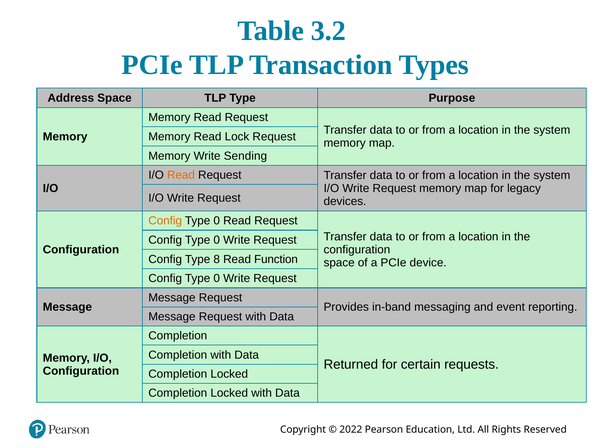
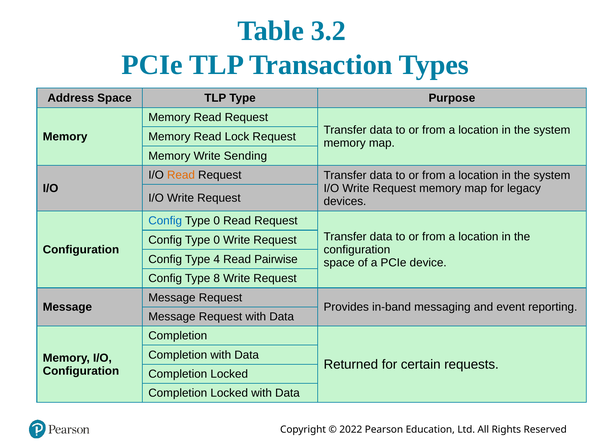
Config colour: orange -> blue (165, 221)
8: 8 -> 4 (217, 259)
Function: Function -> Pairwise (276, 259)
0: 0 -> 8 (217, 279)
